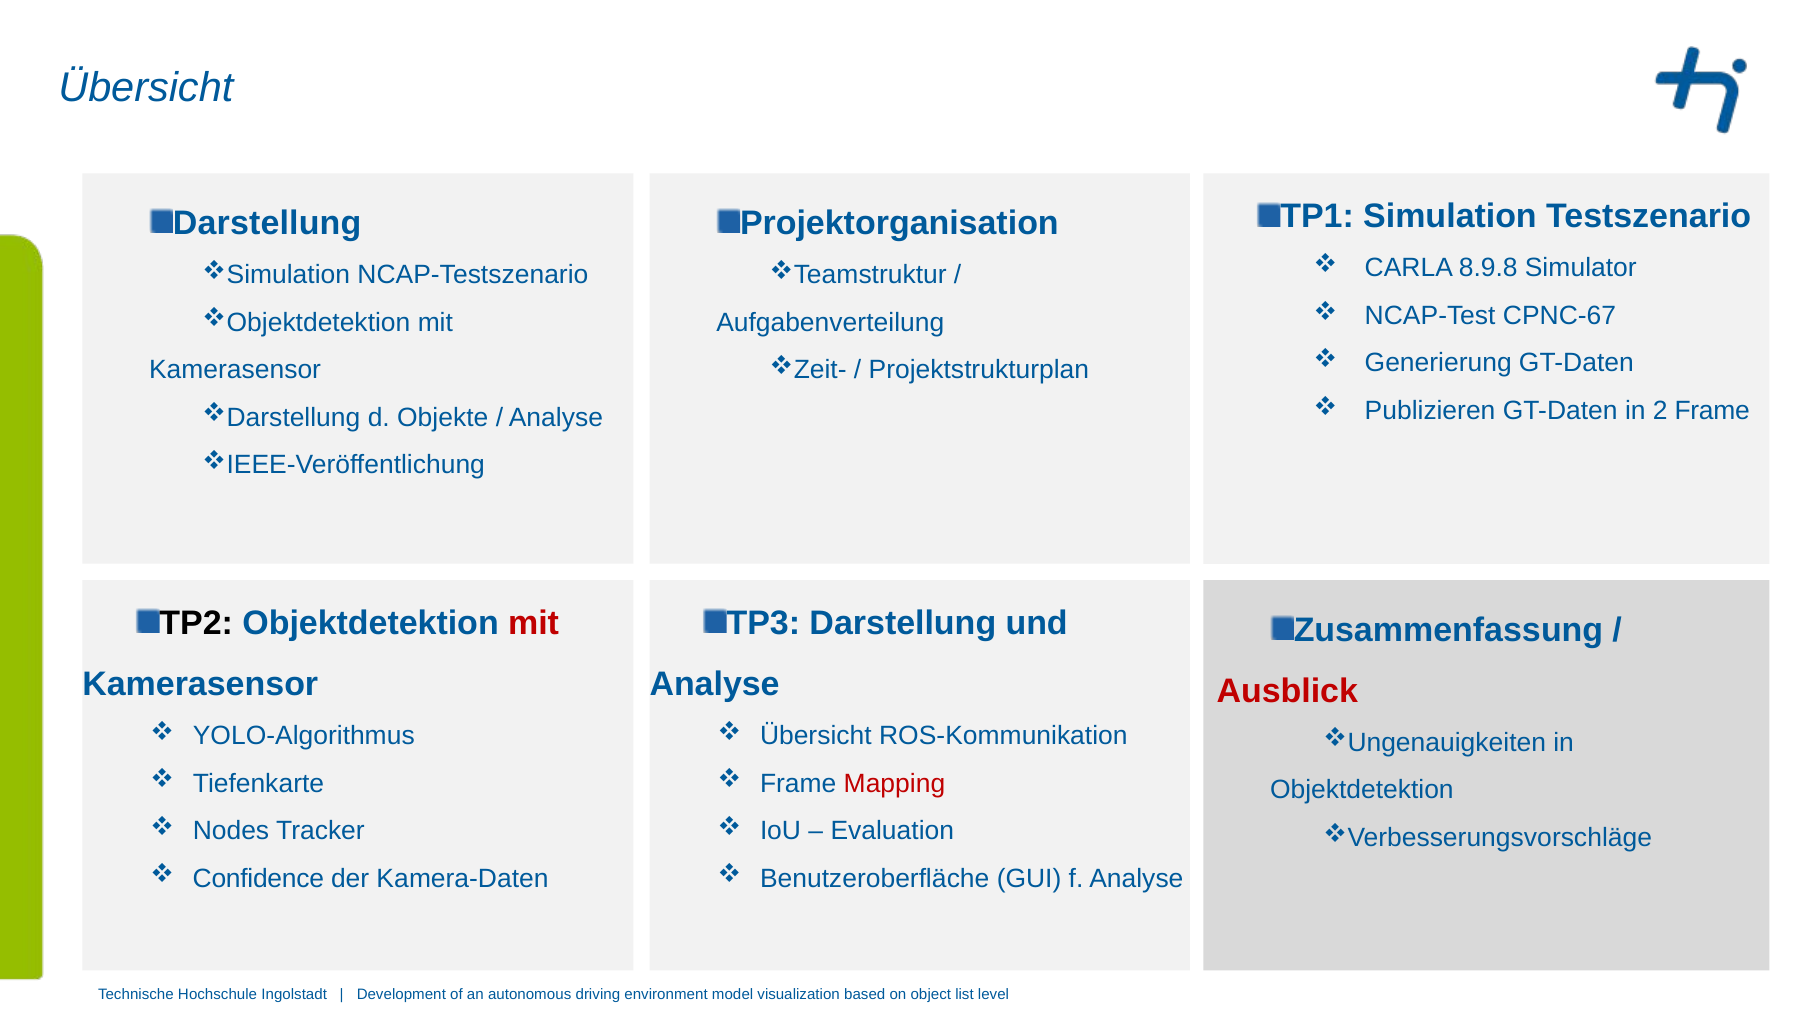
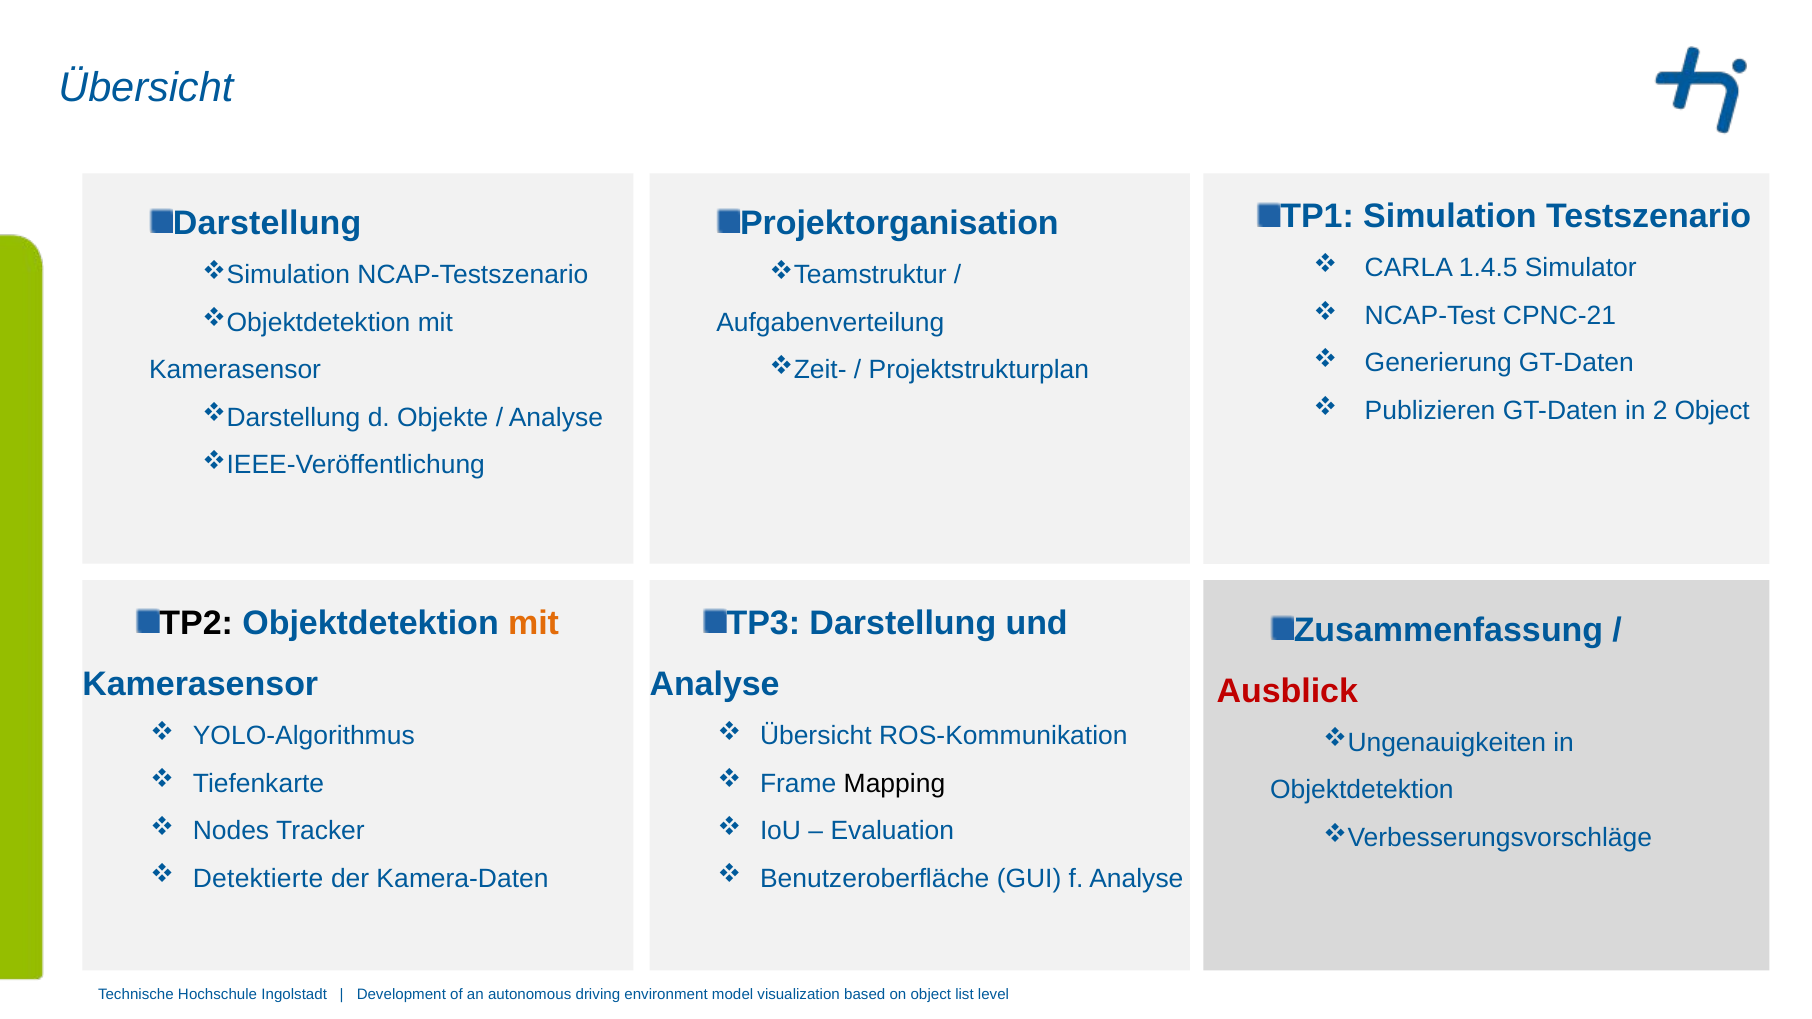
8.9.8: 8.9.8 -> 1.4.5 (1488, 268)
CPNC-67: CPNC-67 -> CPNC-21 (1560, 316)
2 Frame: Frame -> Object (1712, 411)
mit colour: red -> orange (534, 623)
Mapping colour: red -> black (894, 784)
Confidence: Confidence -> Detektierte (258, 879)
